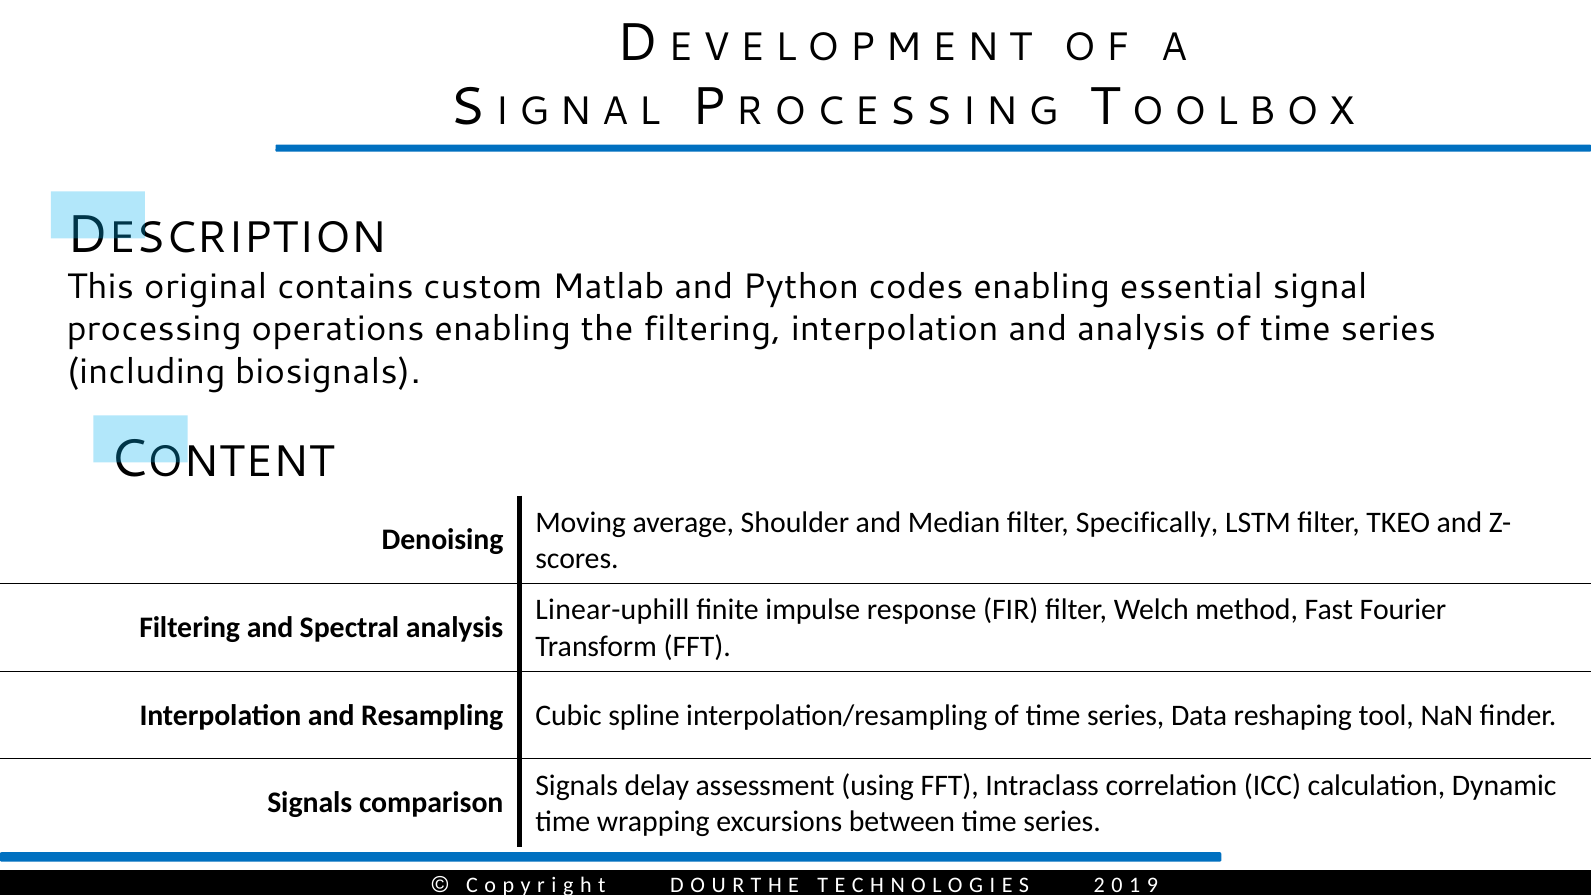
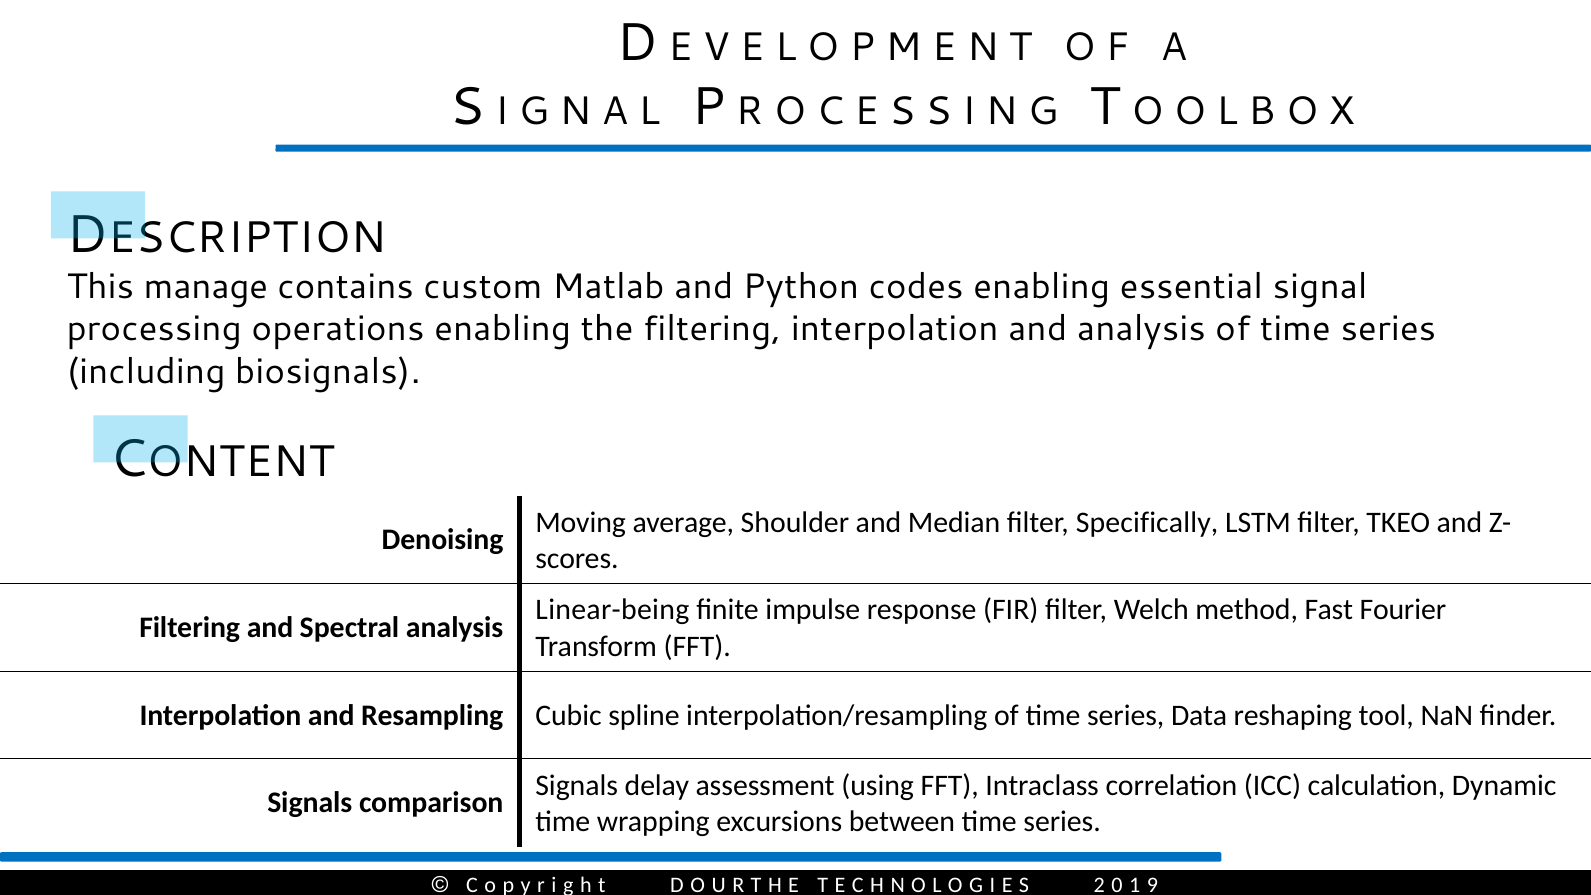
original: original -> manage (206, 287)
Linear-uphill: Linear-uphill -> Linear-being (612, 610)
